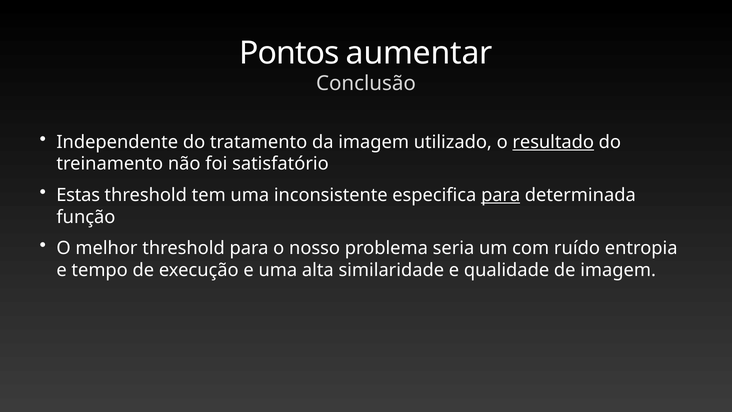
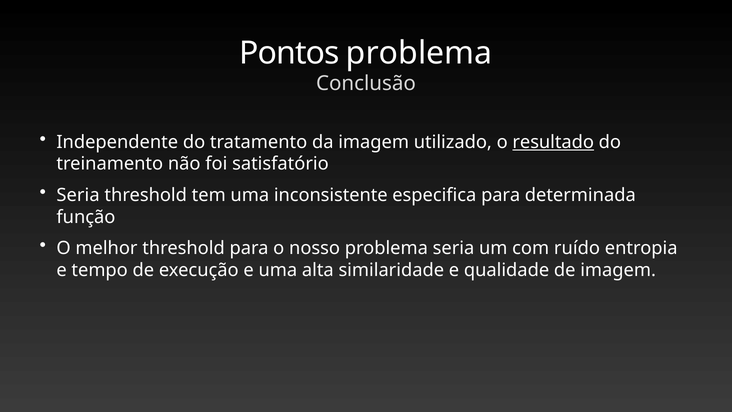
Pontos aumentar: aumentar -> problema (419, 53)
Estas: Estas -> Seria (78, 195)
para underline: present -> none (501, 195)
